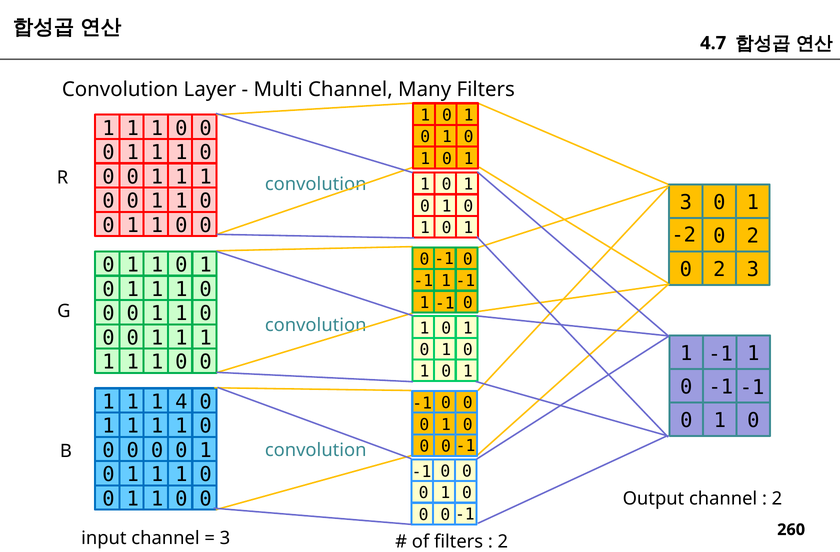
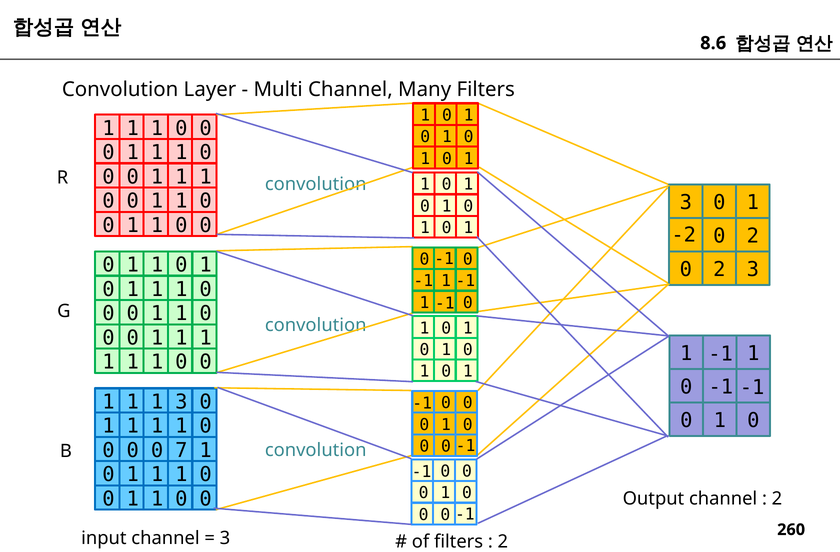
4.7: 4.7 -> 8.6 (713, 43)
1 4: 4 -> 3 (181, 402)
0: 0 -> 7 (181, 450)
